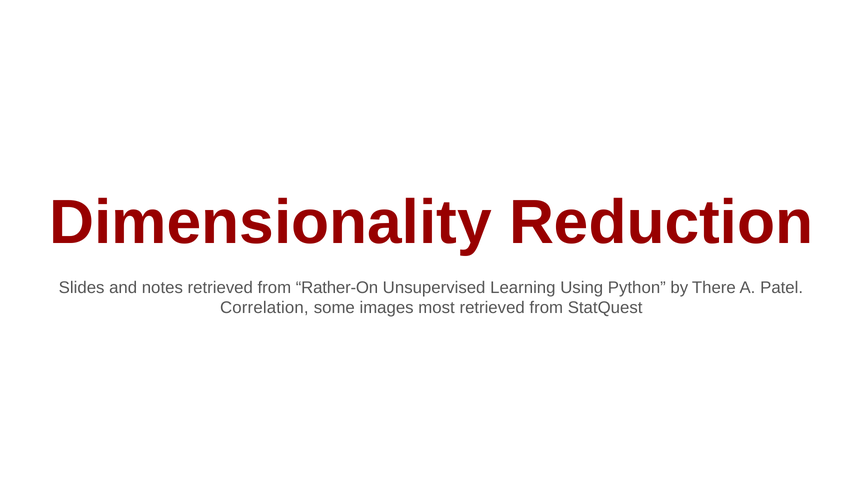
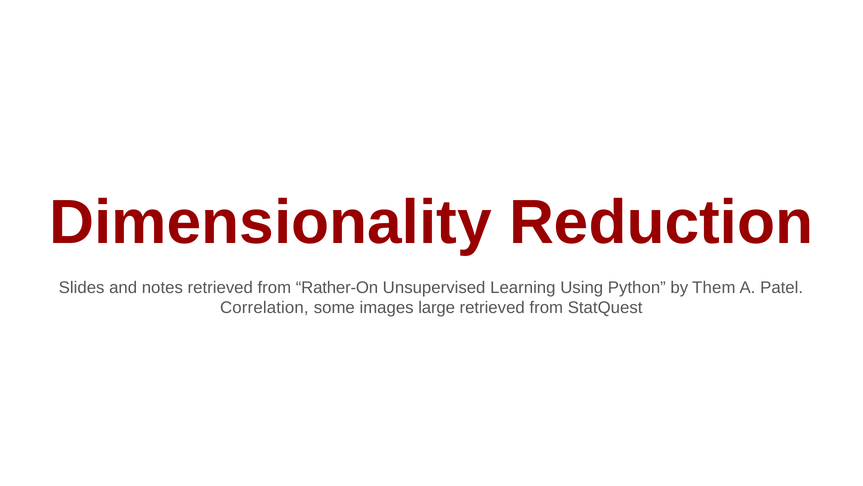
There: There -> Them (714, 287)
most: most -> large (437, 308)
